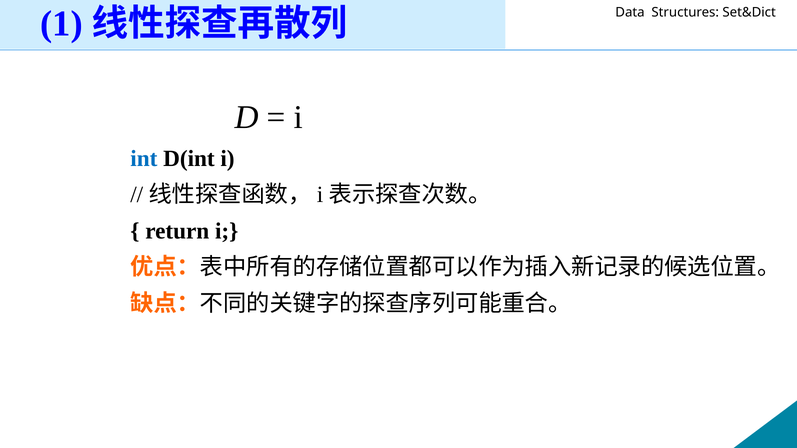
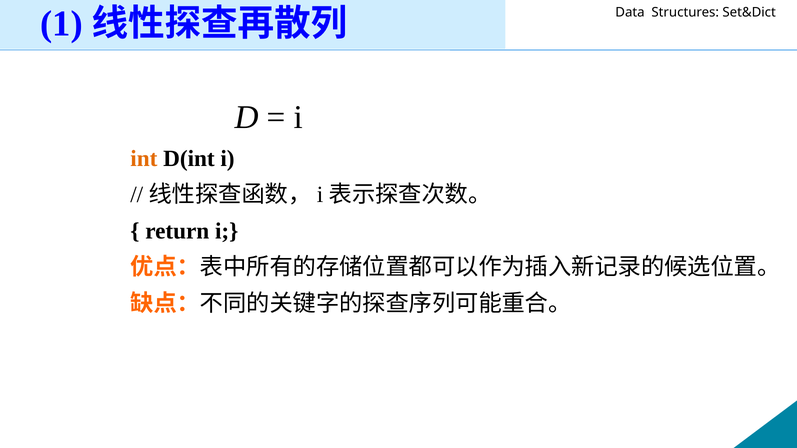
int colour: blue -> orange (144, 159)
